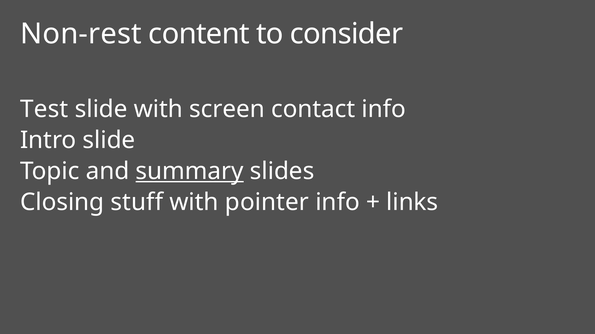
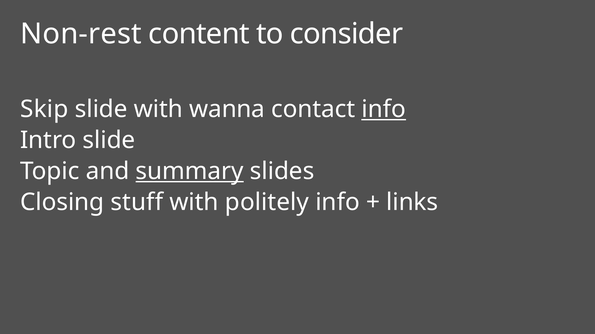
Test: Test -> Skip (44, 109)
screen: screen -> wanna (227, 109)
info underline: none -> present (384, 109)
pointer: pointer -> politely (267, 203)
